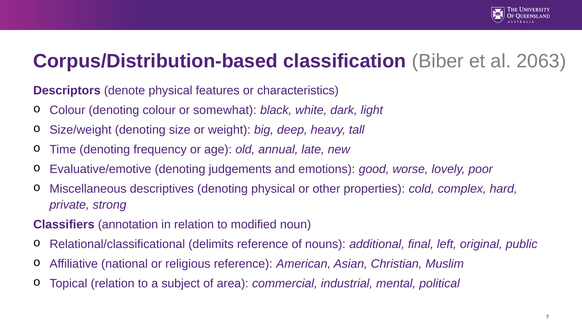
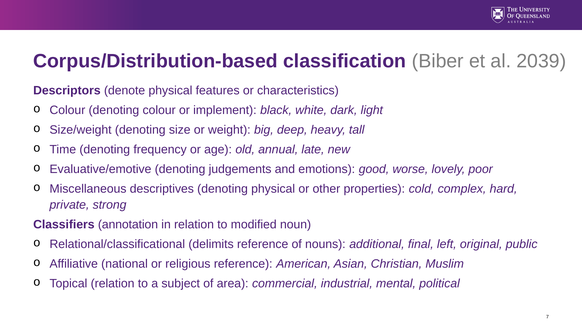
2063: 2063 -> 2039 (541, 61)
somewhat: somewhat -> implement (225, 110)
